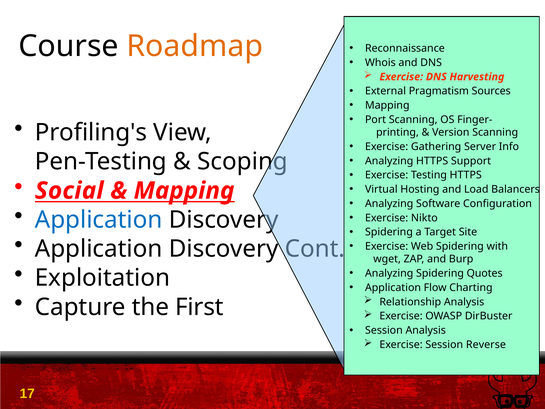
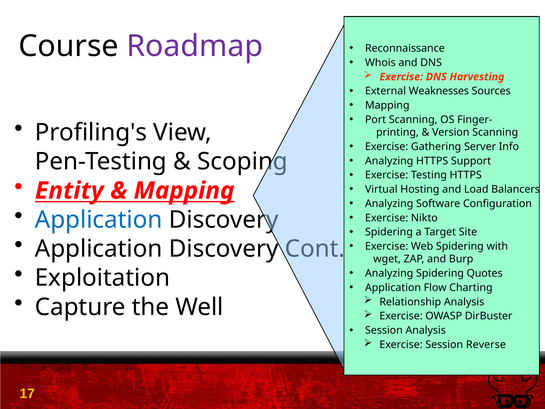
Roadmap colour: orange -> purple (195, 46)
Pragmatism: Pragmatism -> Weaknesses (439, 91)
Social: Social -> Entity (69, 191)
First: First -> Well (199, 307)
